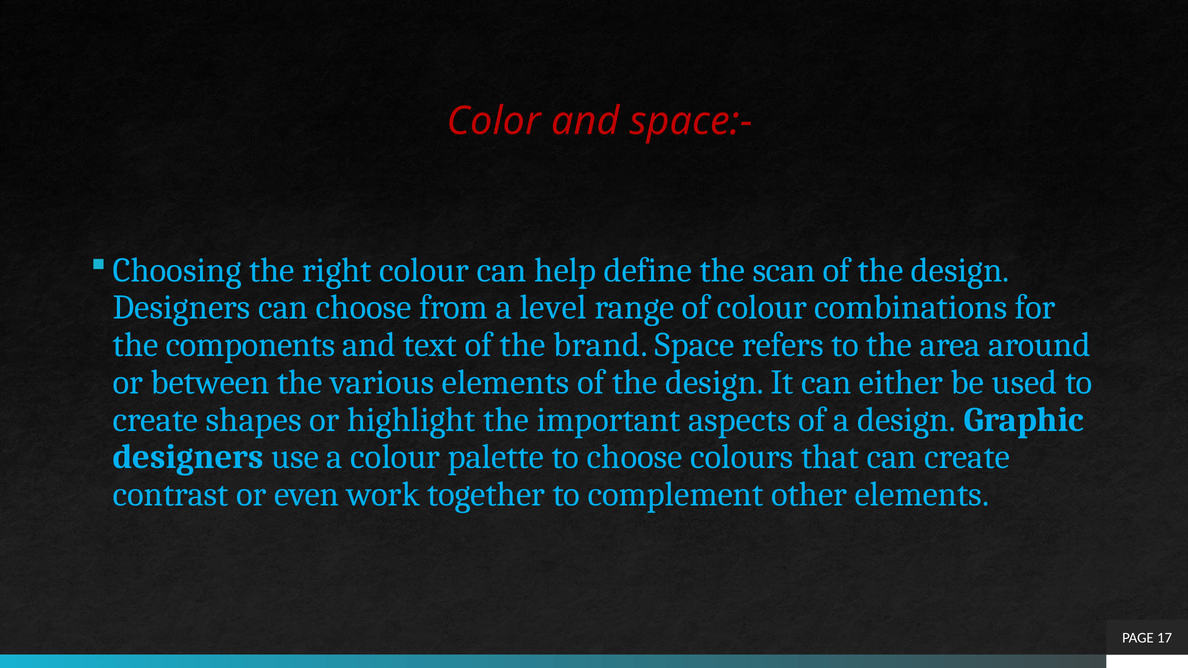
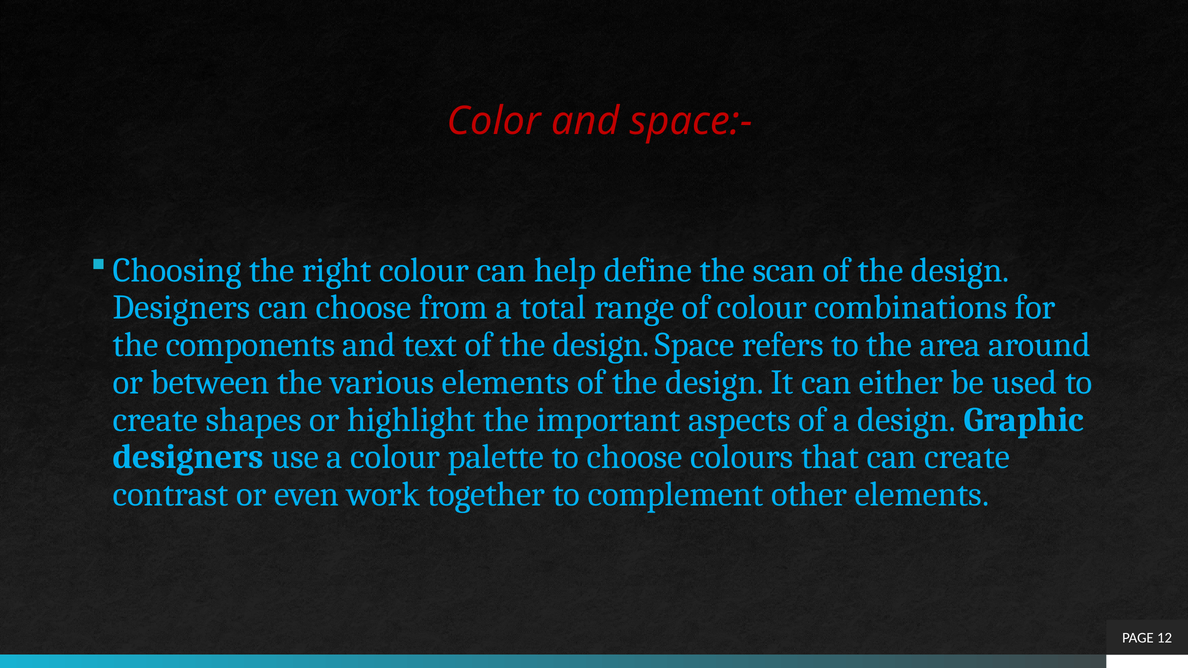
level: level -> total (553, 308)
text of the brand: brand -> design (601, 345)
17: 17 -> 12 (1165, 638)
